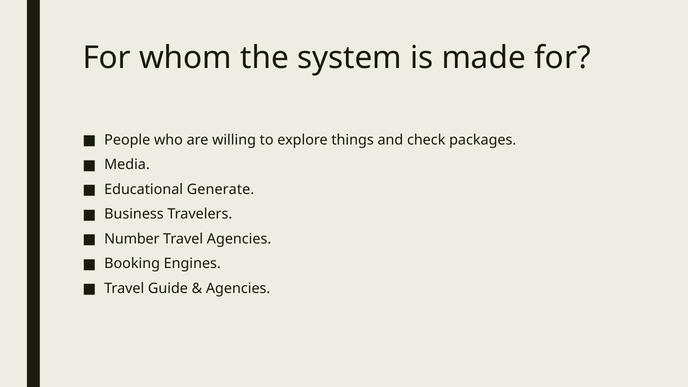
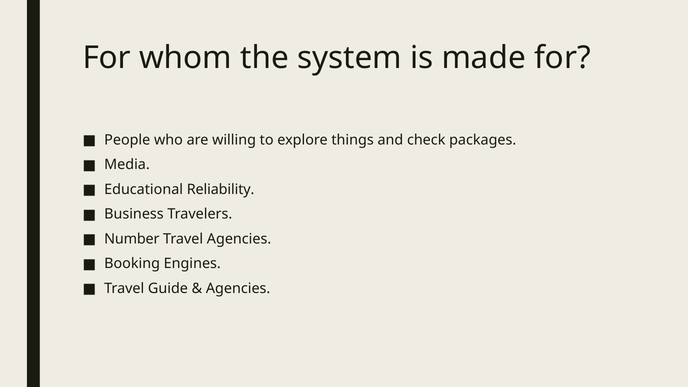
Generate: Generate -> Reliability (221, 189)
